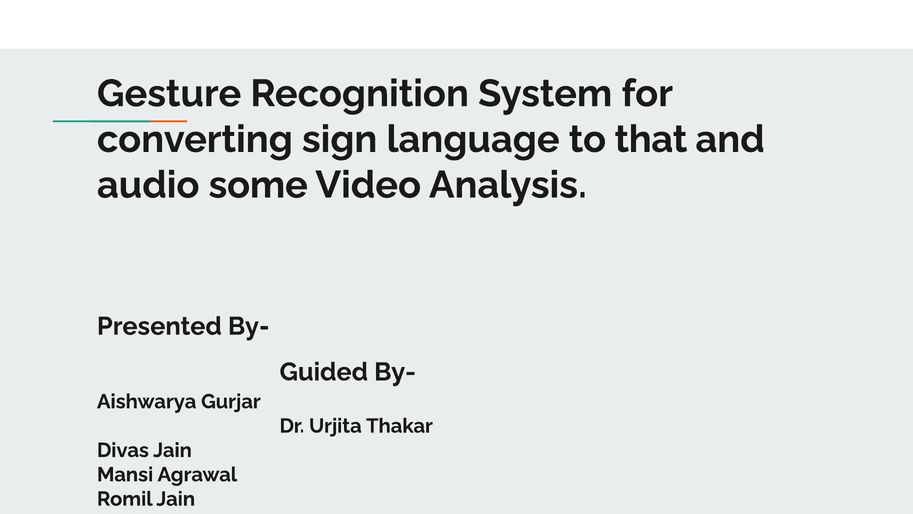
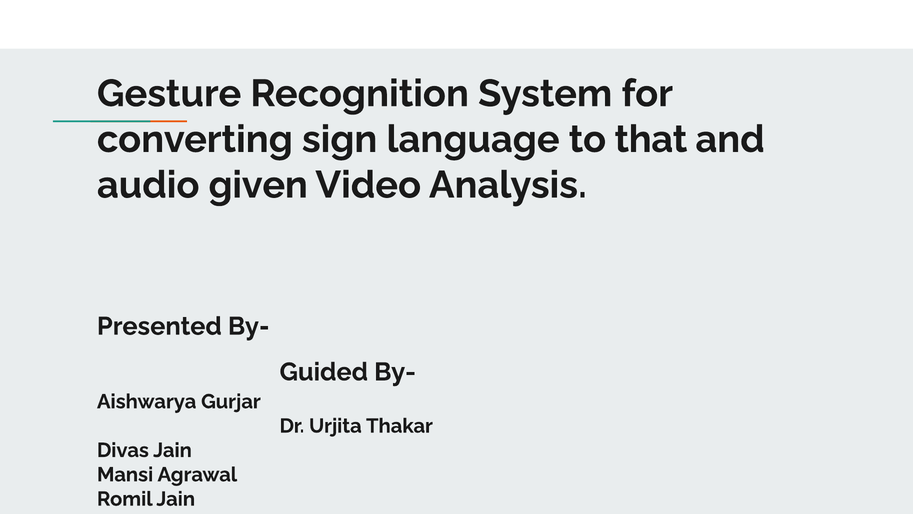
some: some -> given (258, 185)
